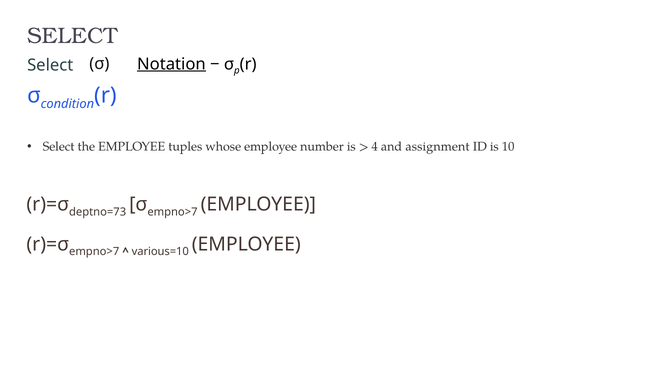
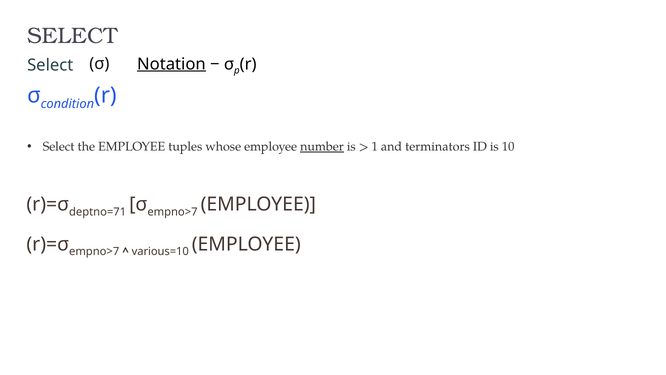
number underline: none -> present (322, 146)
4: 4 -> 1 (375, 146)
assignment: assignment -> terminators (437, 146)
deptno=73: deptno=73 -> deptno=71 (98, 212)
